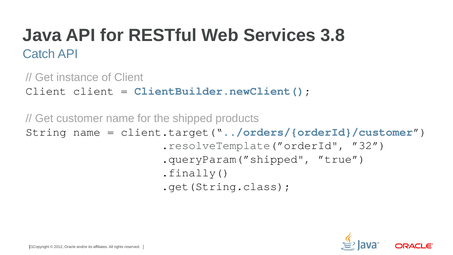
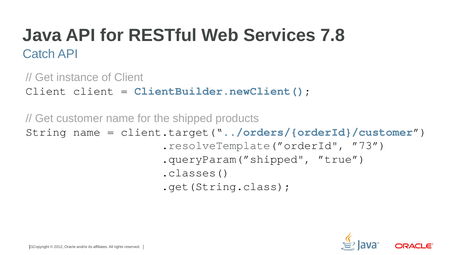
3.8: 3.8 -> 7.8 (333, 35)
”32: ”32 -> ”73 (369, 145)
.finally(: .finally( -> .classes( (196, 173)
